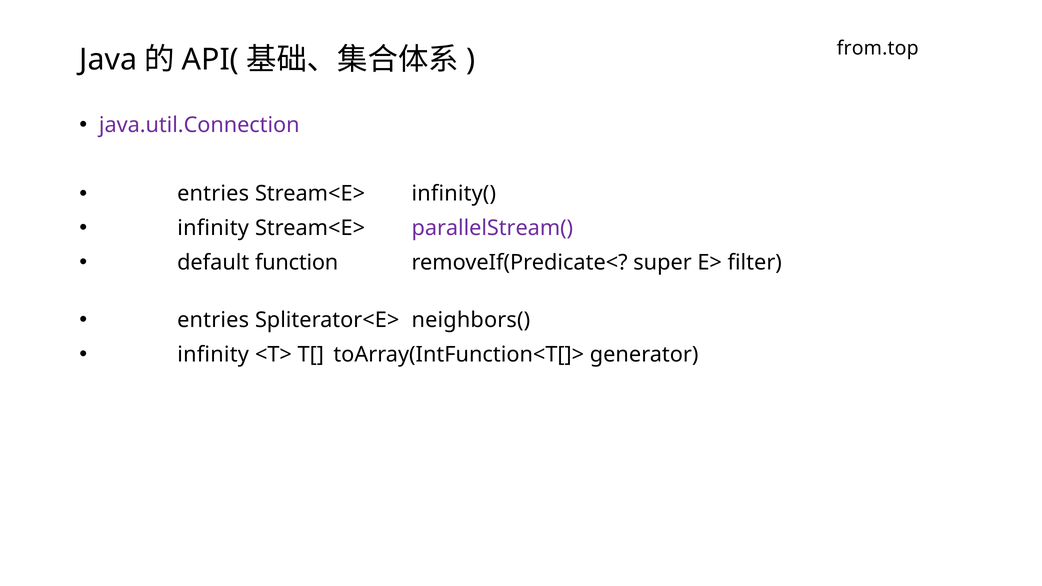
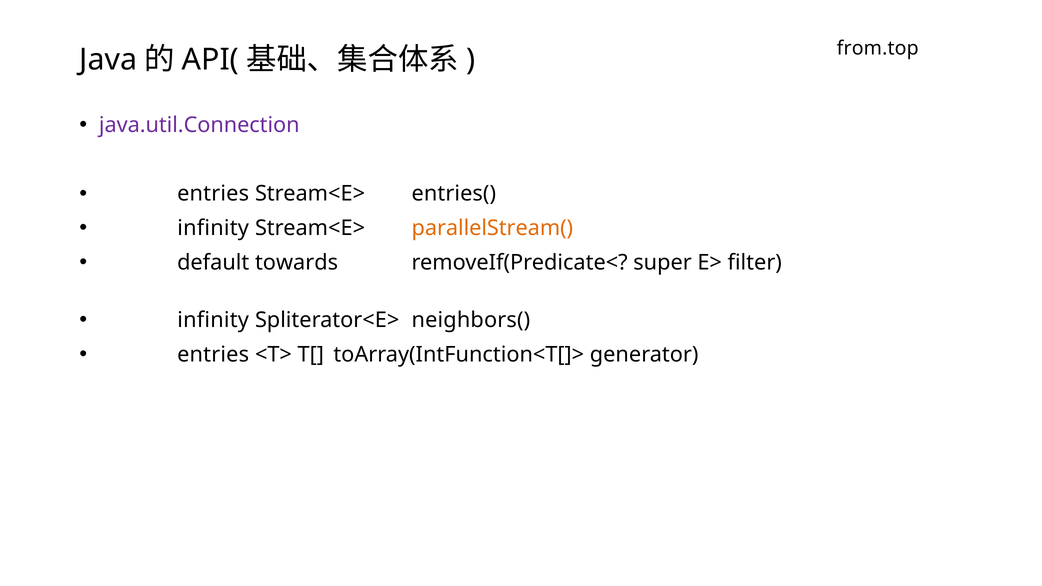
infinity(: infinity( -> entries( (454, 194)
parallelStream( colour: purple -> orange (492, 228)
function: function -> towards (297, 262)
entries: entries -> infinity (213, 320)
infinity: infinity -> entries (213, 355)
